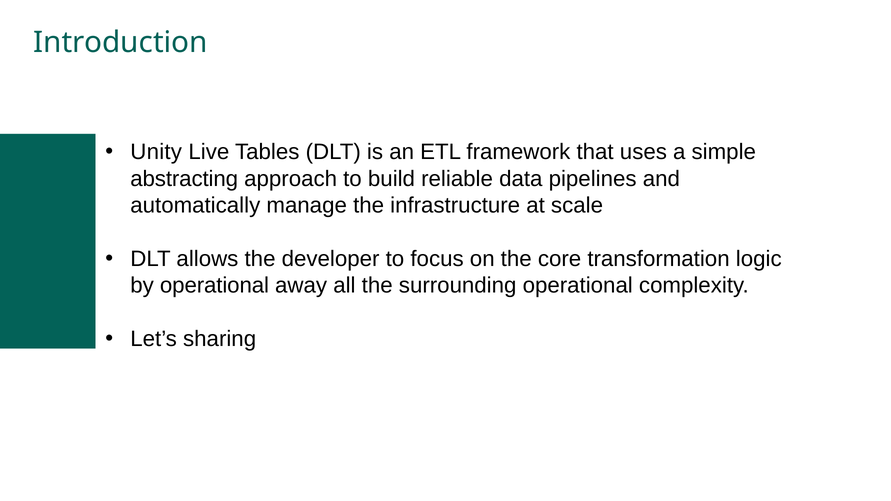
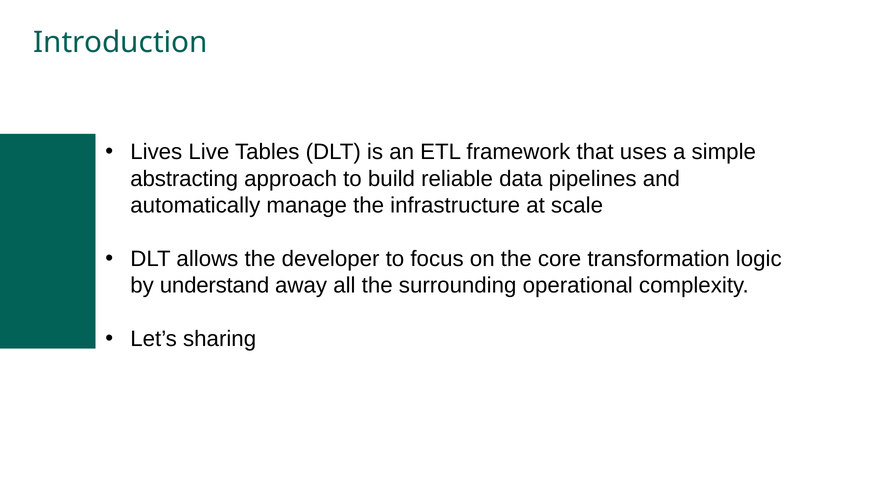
Unity: Unity -> Lives (156, 152)
by operational: operational -> understand (215, 286)
